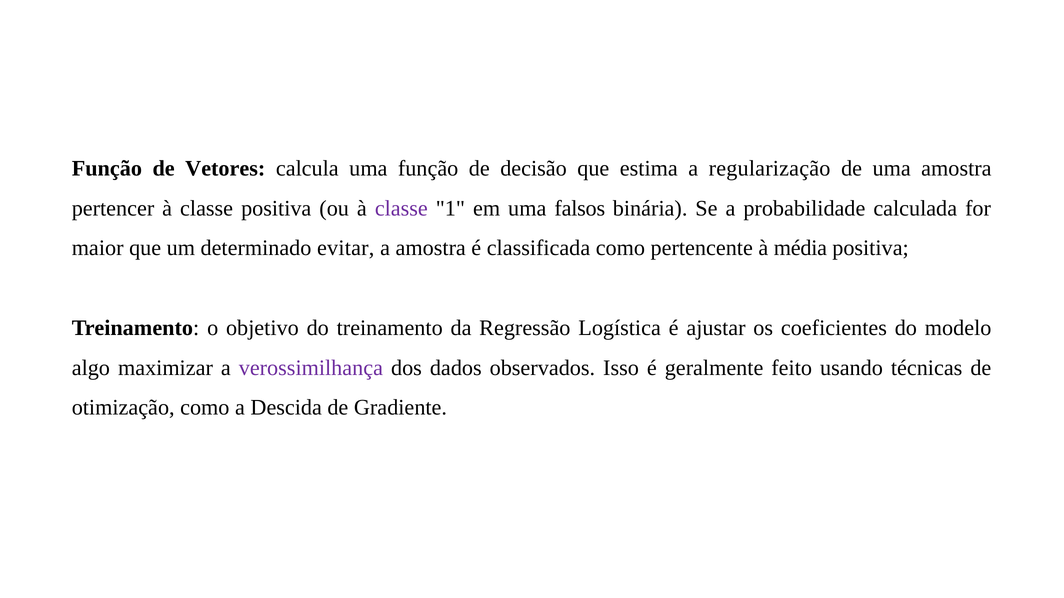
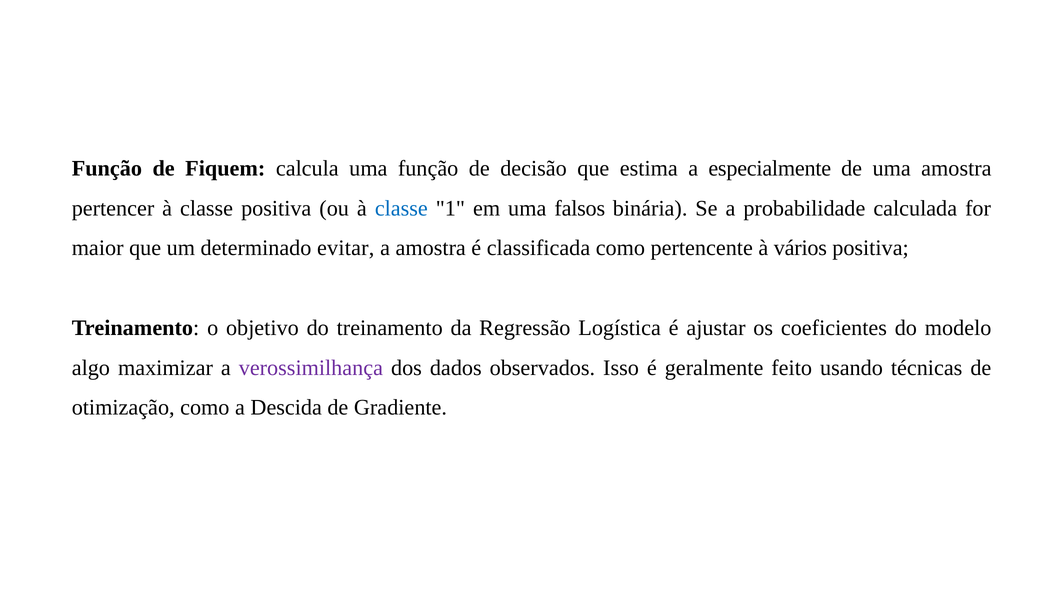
Vetores: Vetores -> Fiquem (225, 169)
regularização: regularização -> especialmente (770, 169)
classe colour: purple -> blue (401, 208)
média: média -> vários (800, 248)
